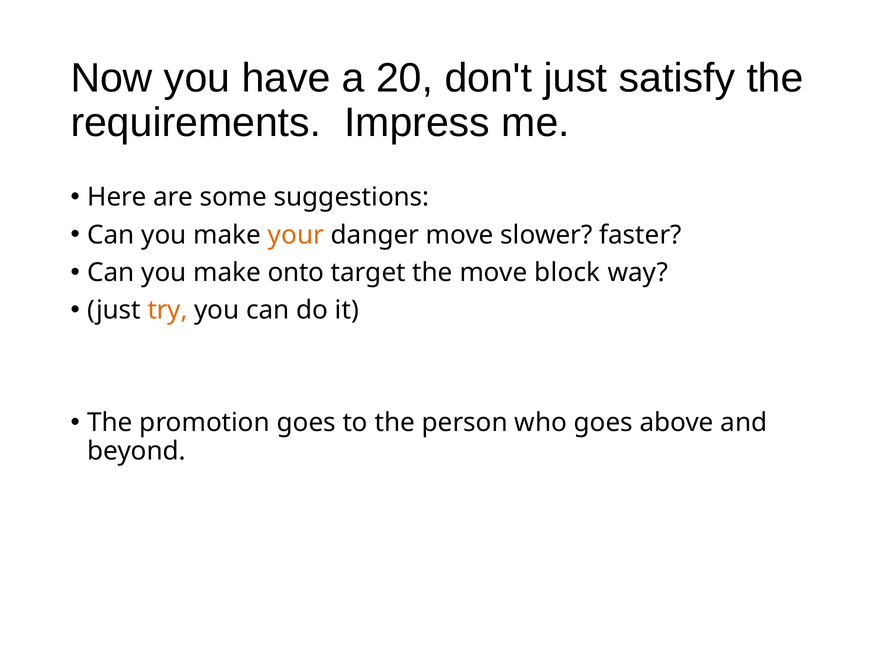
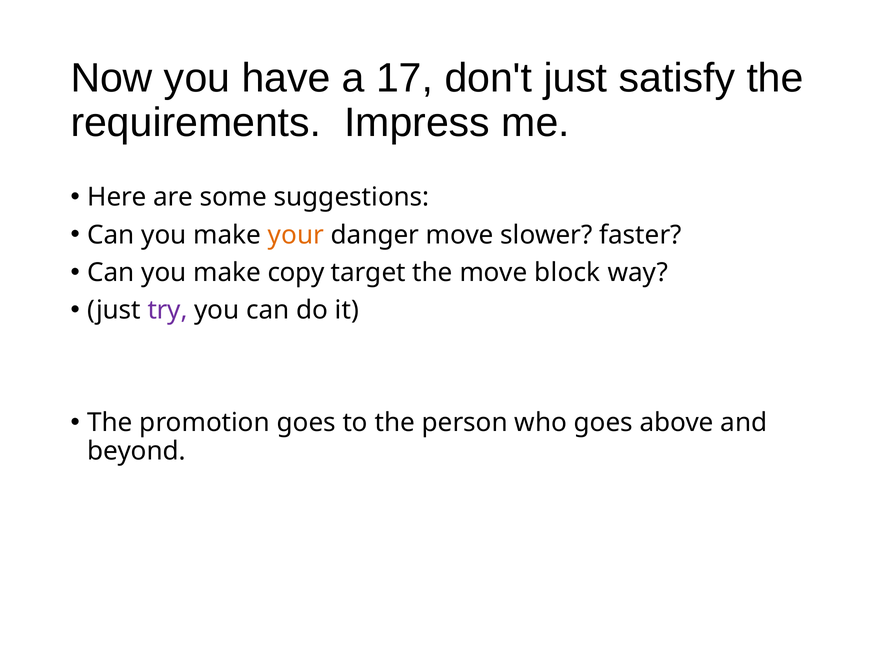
20: 20 -> 17 (405, 78)
onto: onto -> copy (296, 272)
try colour: orange -> purple (168, 310)
